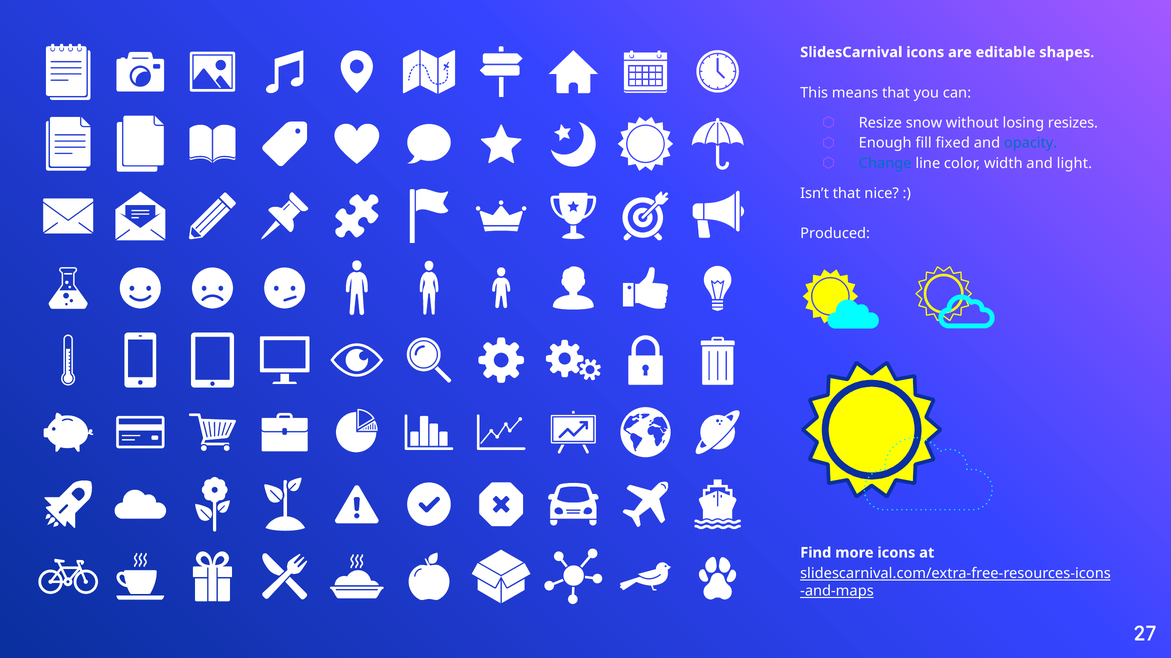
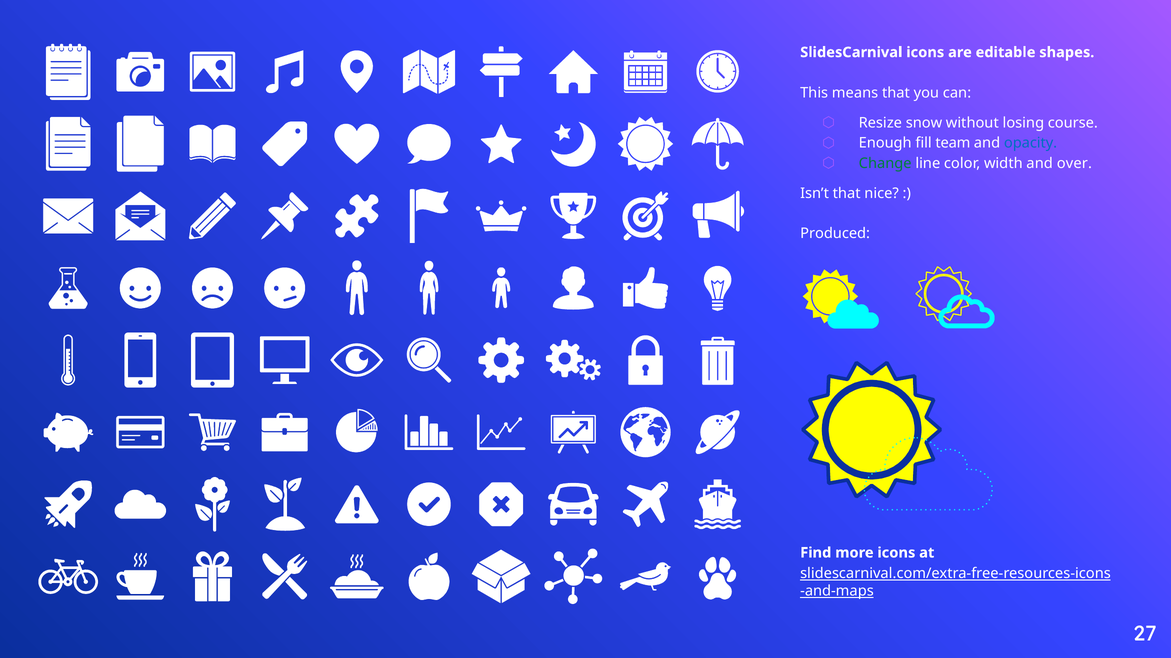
resizes: resizes -> course (1073, 123)
fixed: fixed -> team (953, 143)
Change colour: blue -> green (885, 163)
light: light -> over (1074, 163)
